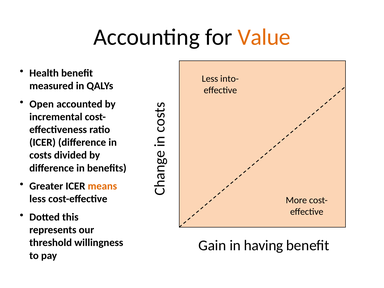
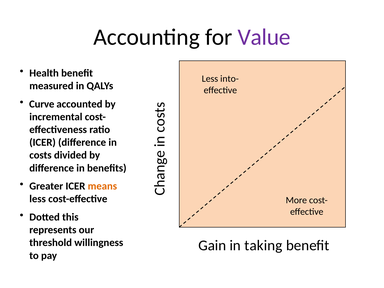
Value colour: orange -> purple (264, 37)
Open: Open -> Curve (42, 104)
having: having -> taking (263, 245)
